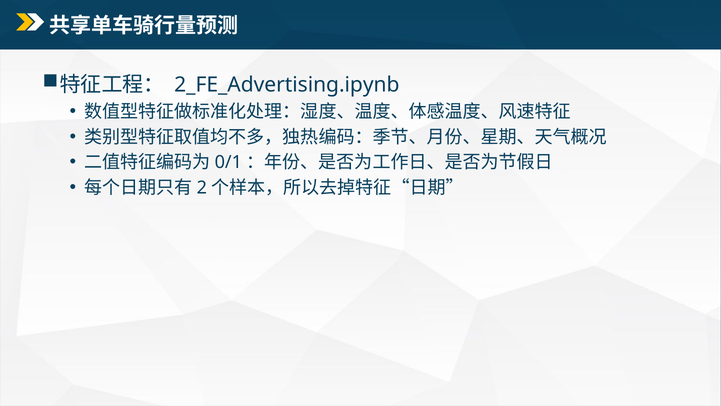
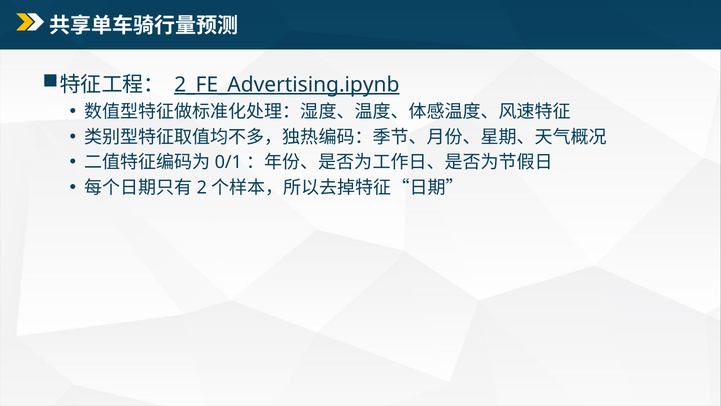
2_FE_Advertising.ipynb underline: none -> present (287, 85)
